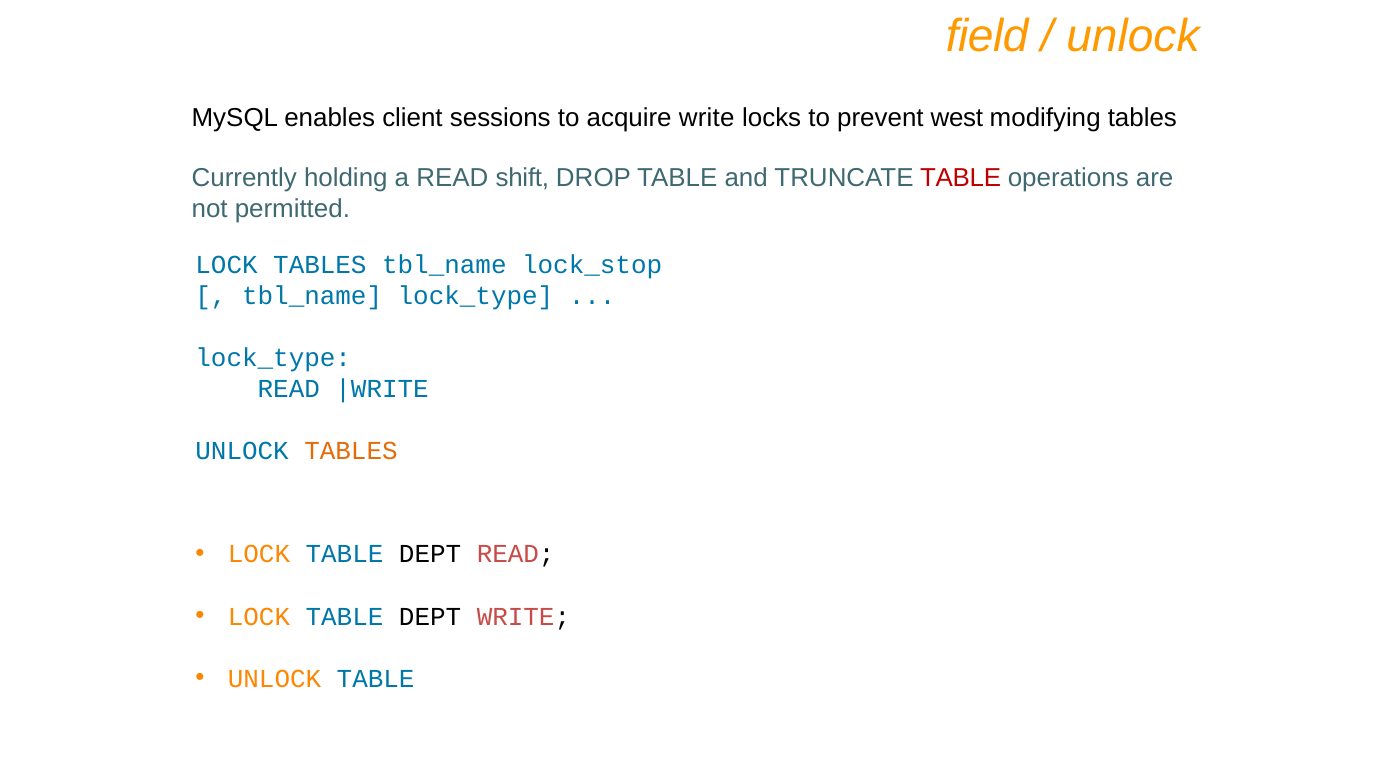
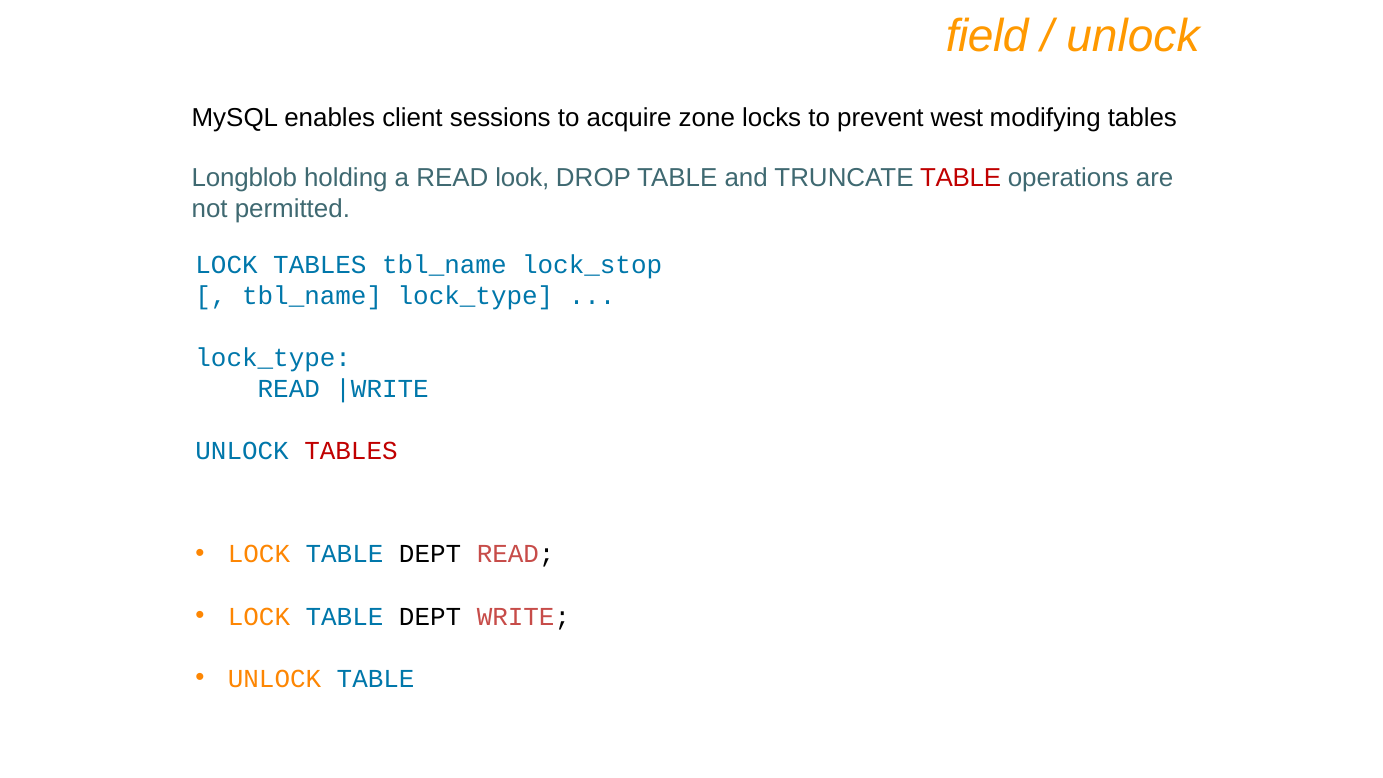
acquire write: write -> zone (707, 118)
Currently: Currently -> Longblob (244, 178)
shift: shift -> look (522, 178)
TABLES colour: orange -> red (351, 451)
